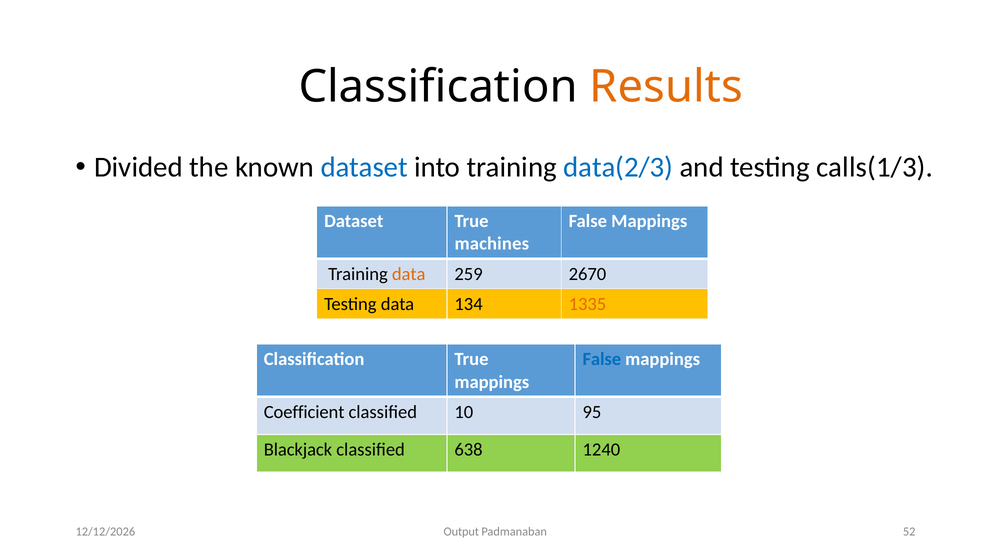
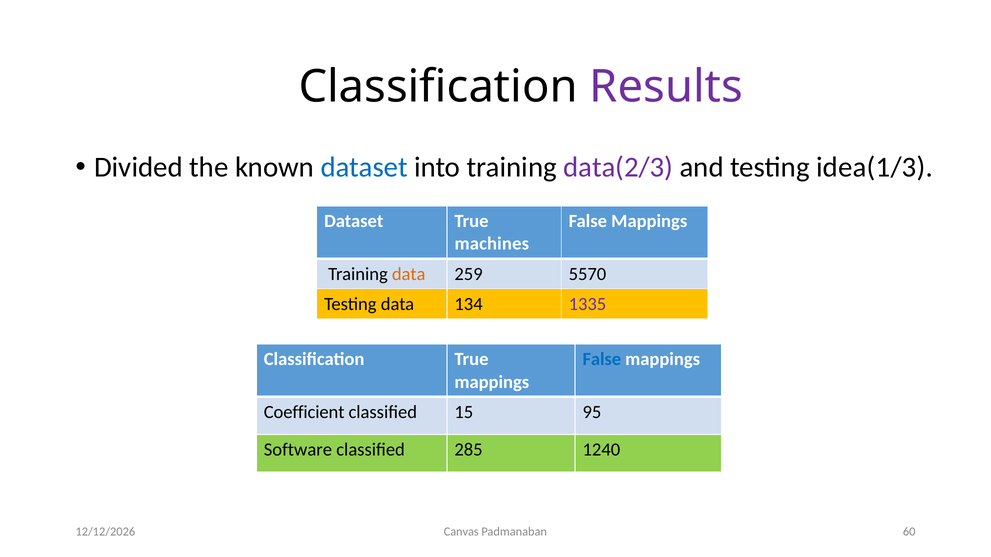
Results colour: orange -> purple (666, 87)
data(2/3 colour: blue -> purple (618, 168)
calls(1/3: calls(1/3 -> idea(1/3 (875, 168)
2670: 2670 -> 5570 (587, 274)
1335 colour: orange -> purple (587, 304)
10: 10 -> 15 (464, 412)
Blackjack: Blackjack -> Software (298, 450)
638: 638 -> 285 (469, 450)
Output: Output -> Canvas (461, 532)
52: 52 -> 60 (909, 532)
